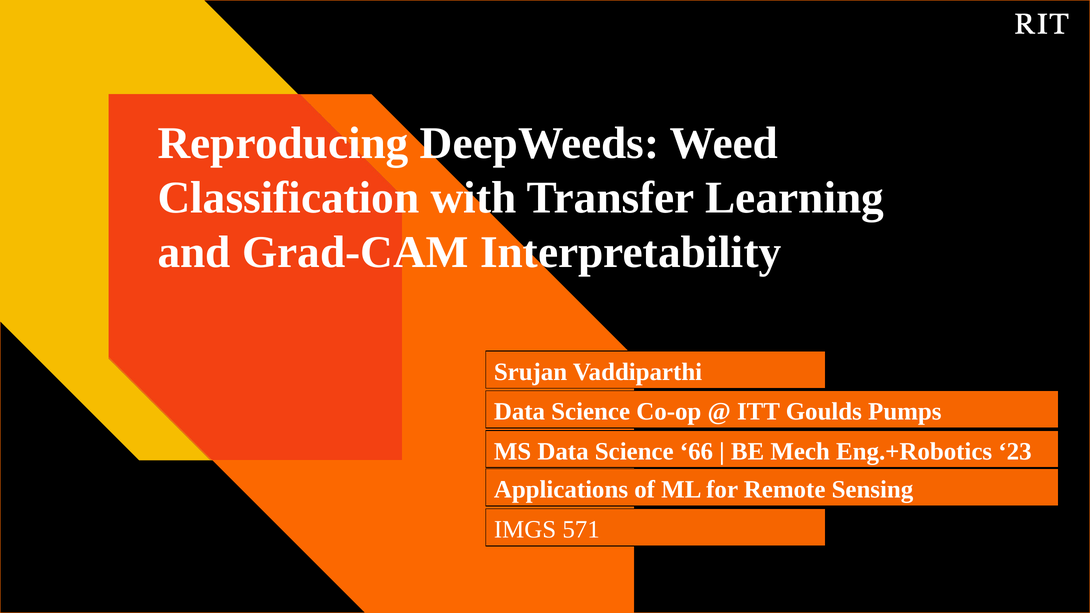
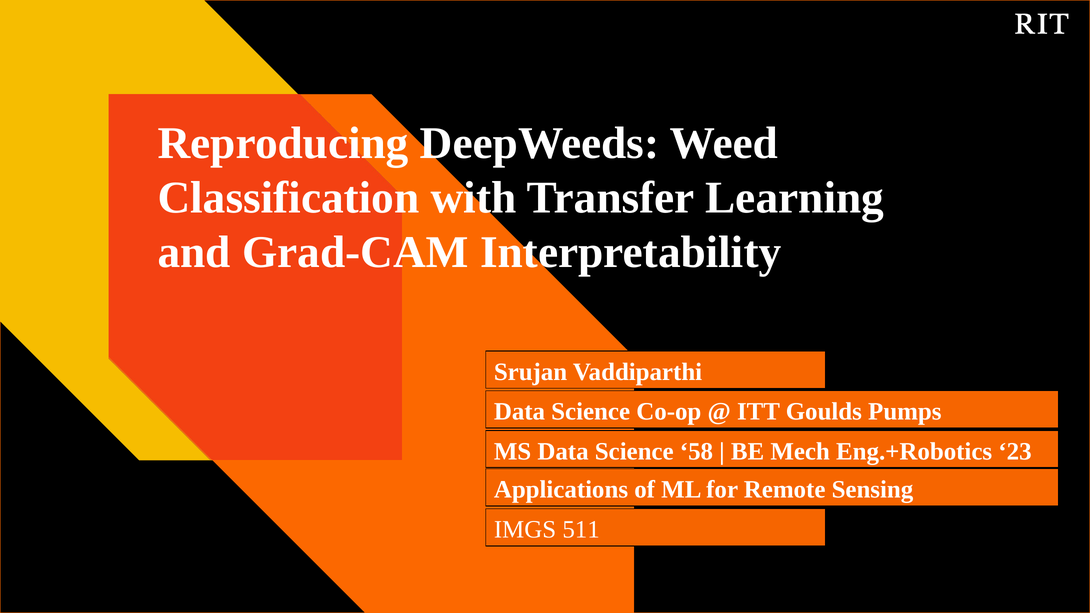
66: 66 -> 58 (696, 451)
571: 571 -> 511 (581, 530)
